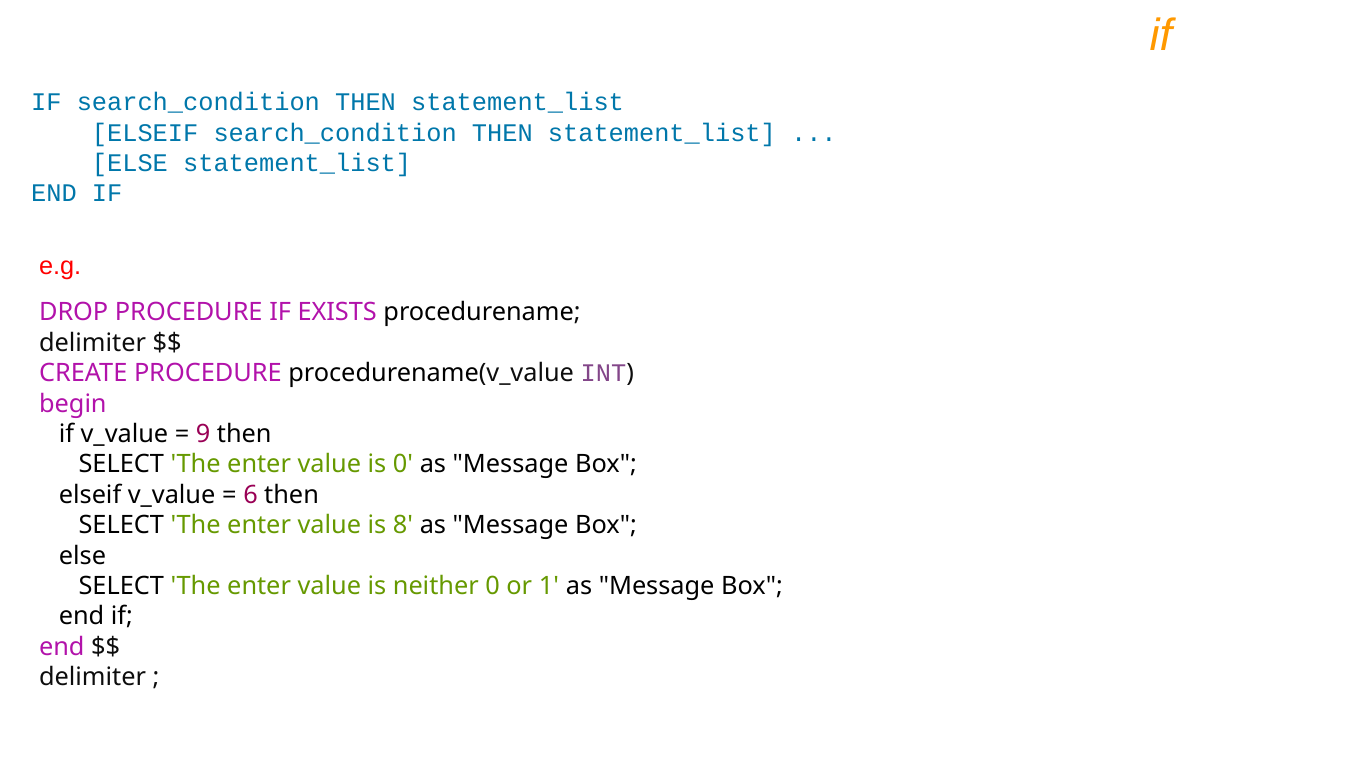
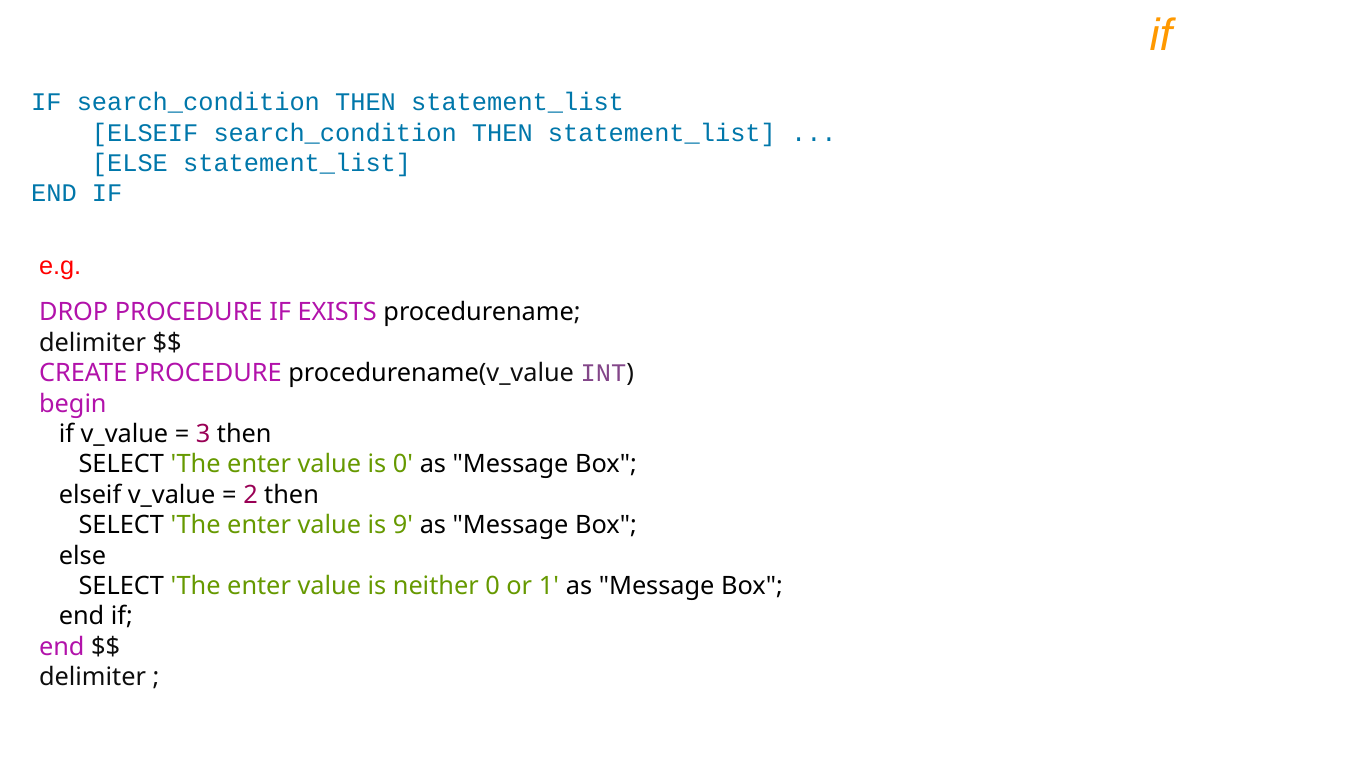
9: 9 -> 3 (203, 434)
6: 6 -> 2 (251, 495)
8: 8 -> 9 (403, 525)
